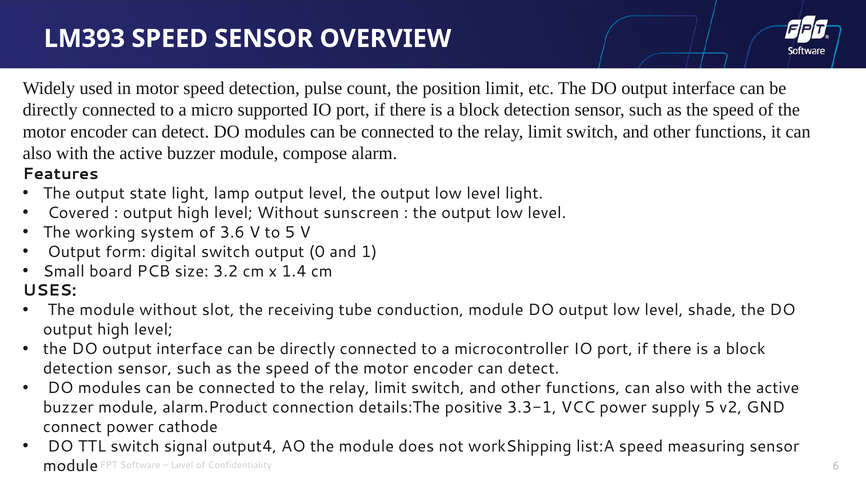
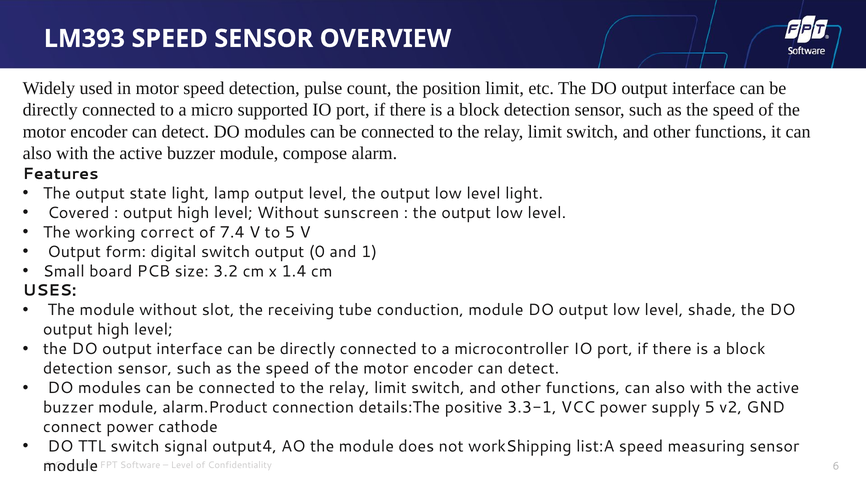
system: system -> correct (167, 232)
3.6: 3.6 -> 7.4 (232, 232)
